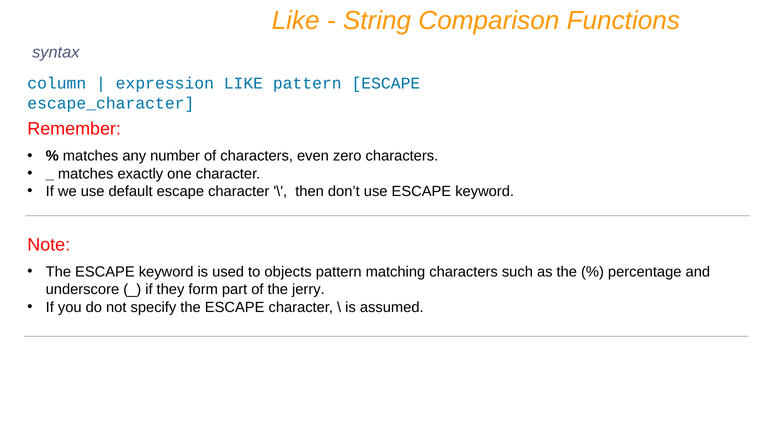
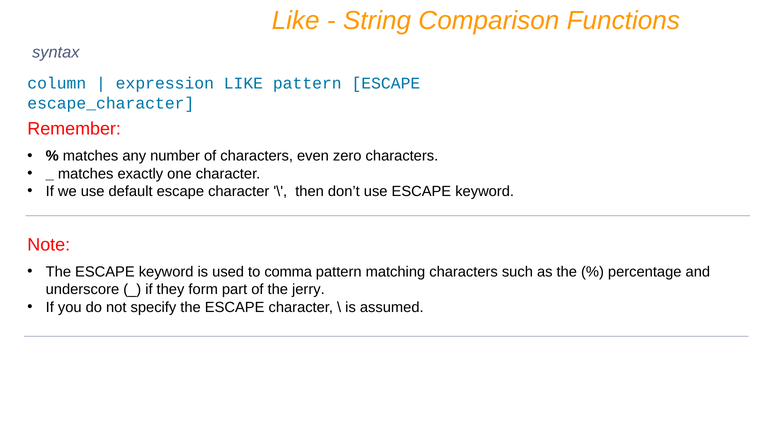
objects: objects -> comma (288, 272)
